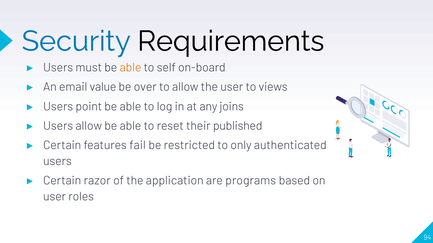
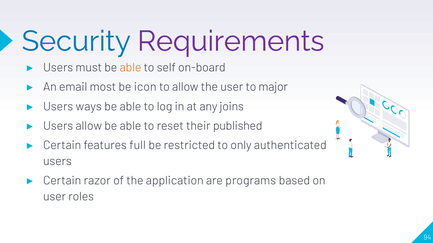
Requirements colour: black -> purple (231, 41)
value: value -> most (103, 87)
over: over -> icon (145, 87)
views: views -> major (273, 87)
point: point -> ways (89, 107)
fail: fail -> full (138, 146)
